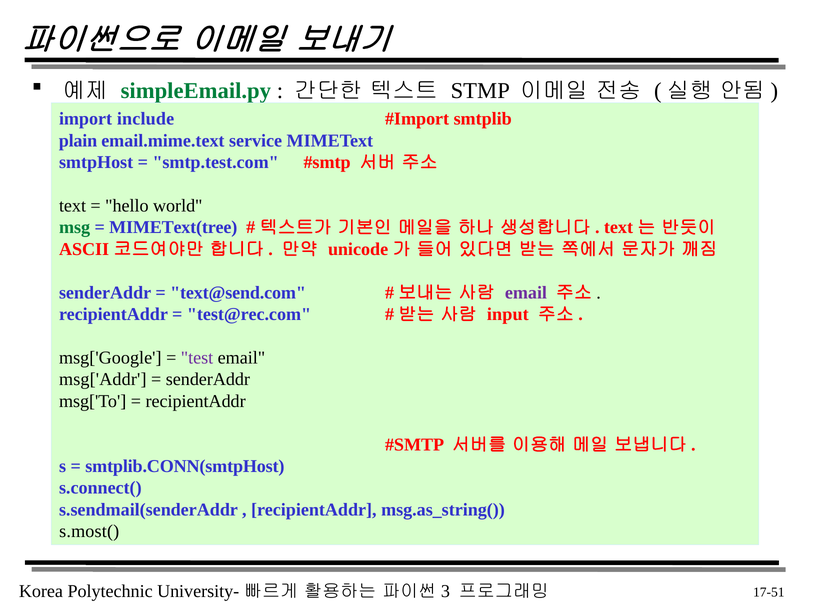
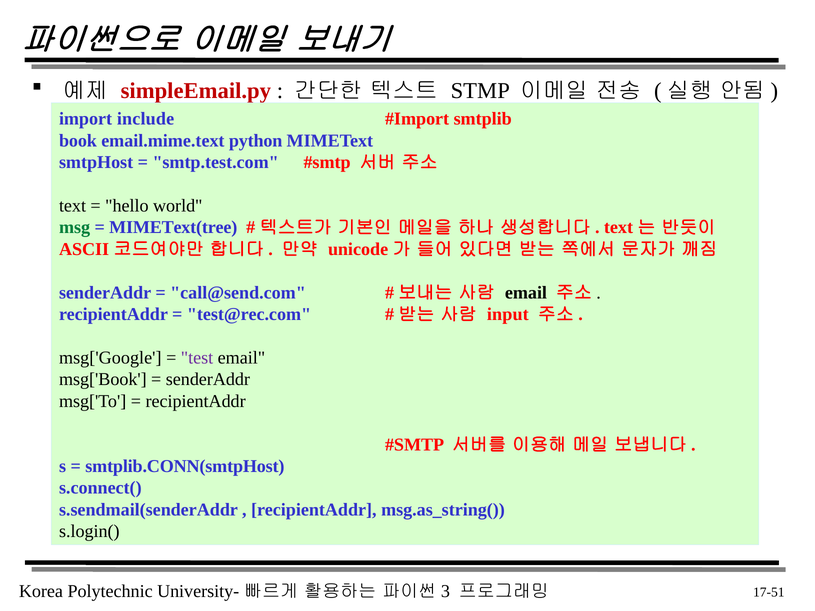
simpleEmail.py colour: green -> red (196, 91)
plain: plain -> book (78, 141)
service: service -> python (256, 141)
text@send.com: text@send.com -> call@send.com (238, 293)
email colour: purple -> black (526, 293)
msg['Addr: msg['Addr -> msg['Book (103, 380)
s.most(: s.most( -> s.login( (89, 532)
